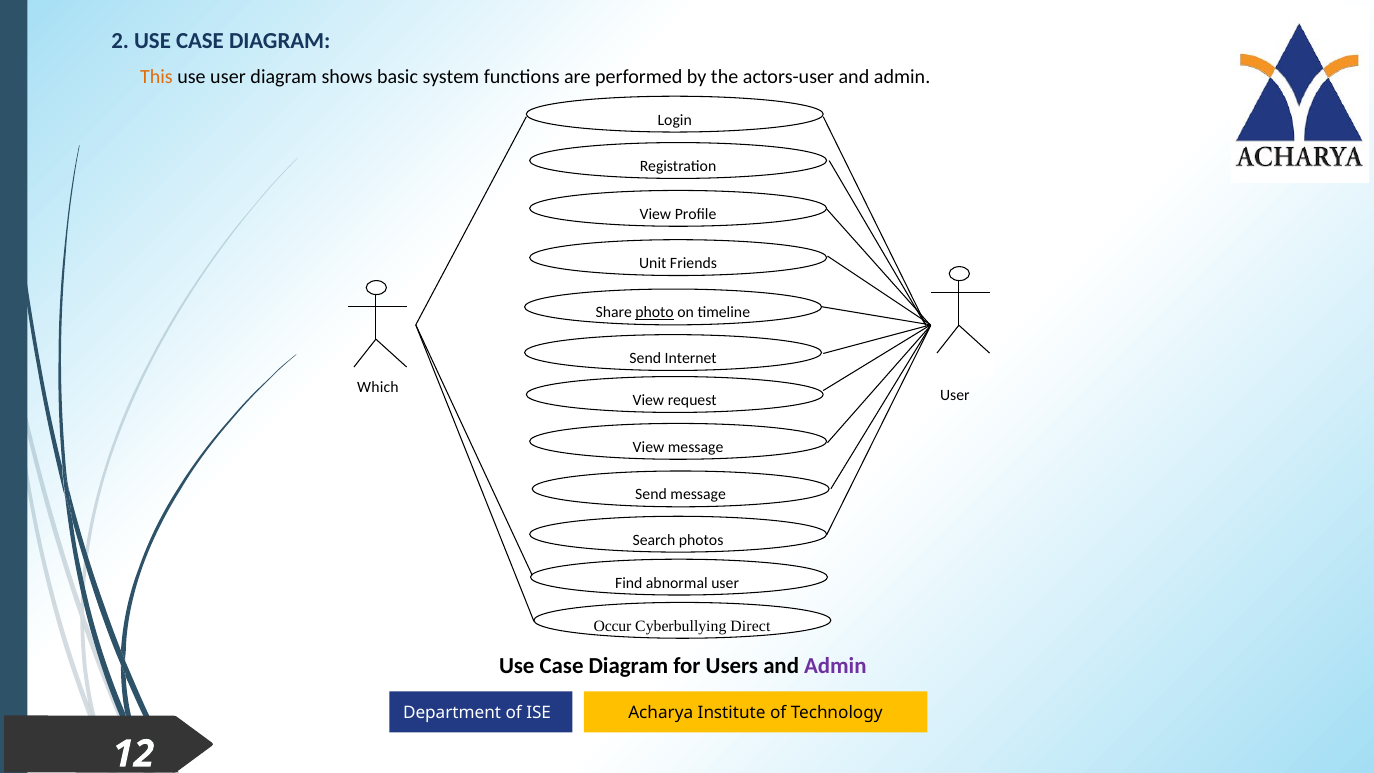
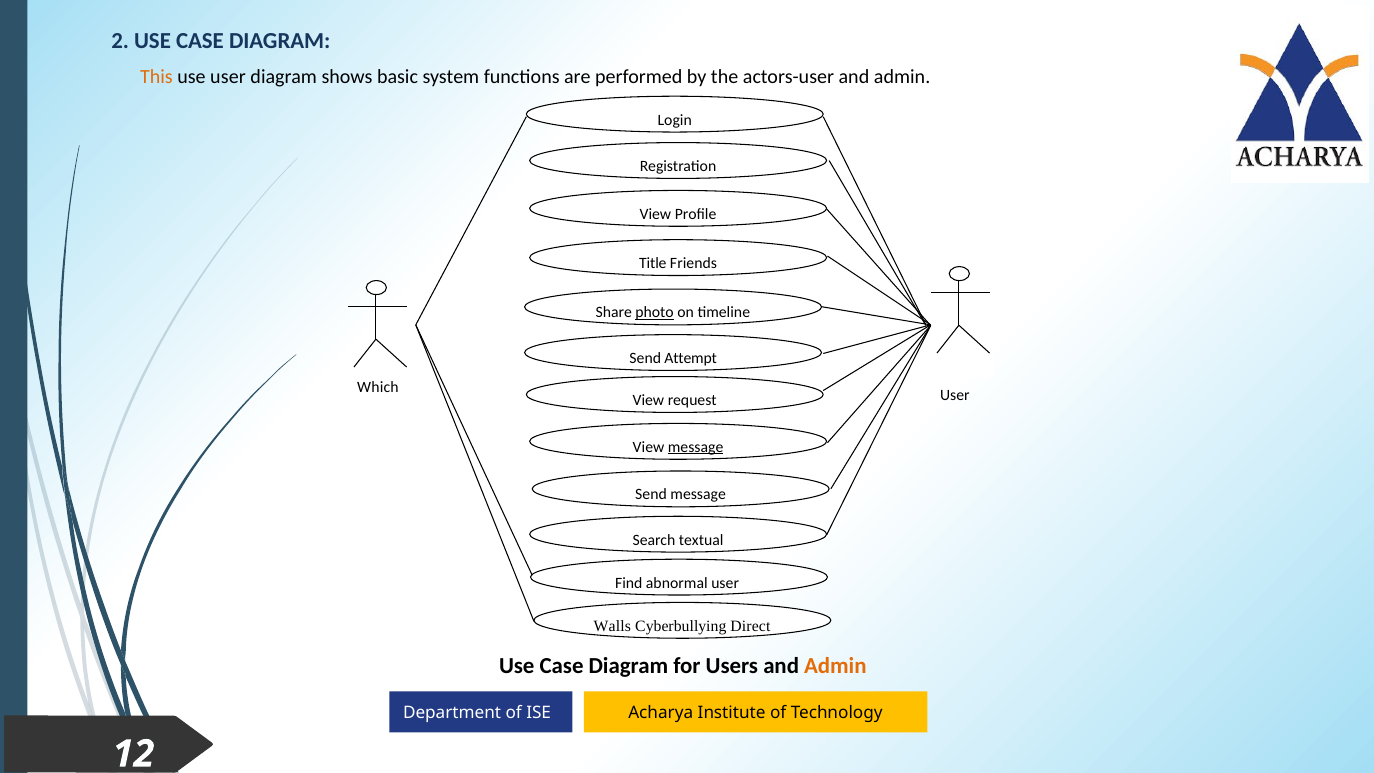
Unit: Unit -> Title (653, 263)
Internet: Internet -> Attempt (691, 358)
message underline: none -> present (696, 447)
photos: photos -> textual (701, 540)
Occur: Occur -> Walls (612, 626)
Admin colour: purple -> orange (835, 666)
